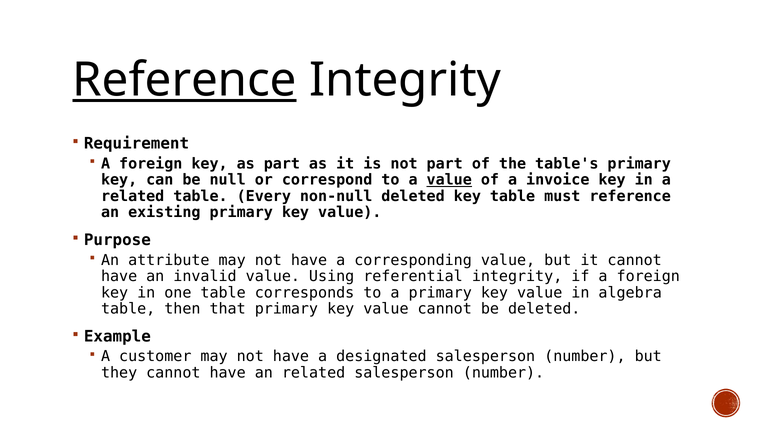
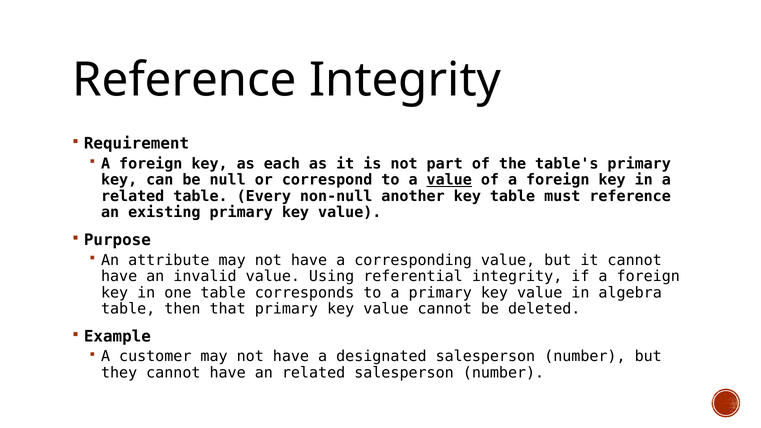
Reference underline: present -> none (185, 80)
as part: part -> each (282, 164)
of a invoice: invoice -> foreign (558, 180)
non-null deleted: deleted -> another (413, 196)
